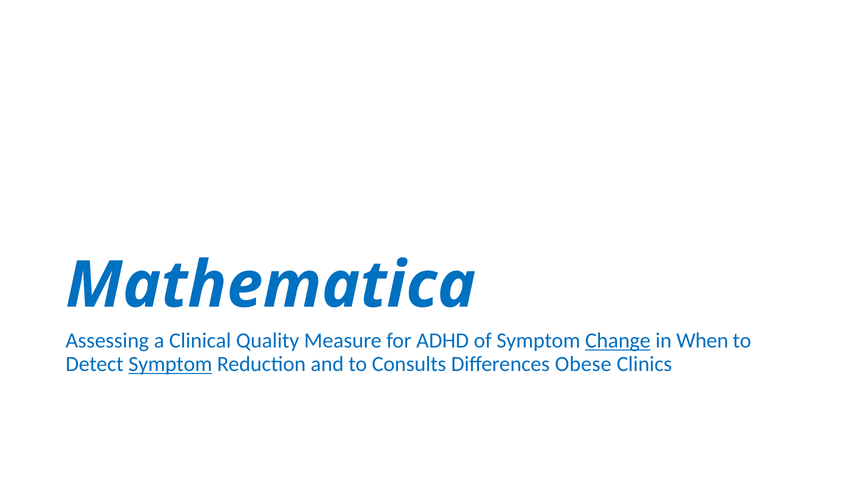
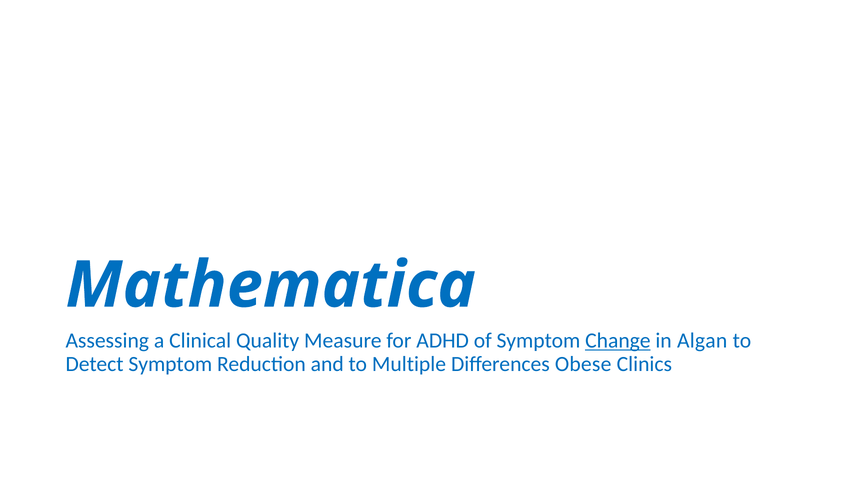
When: When -> Algan (702, 340)
Symptom underline: present -> none (170, 364)
Consults: Consults -> Multiple (409, 364)
